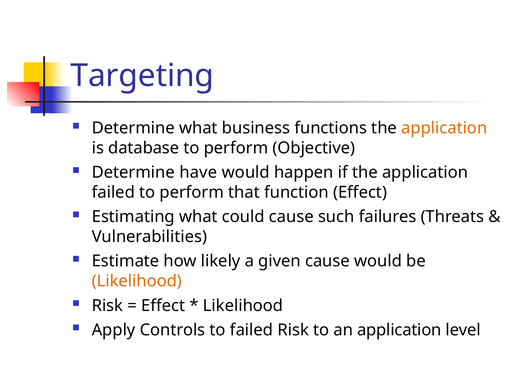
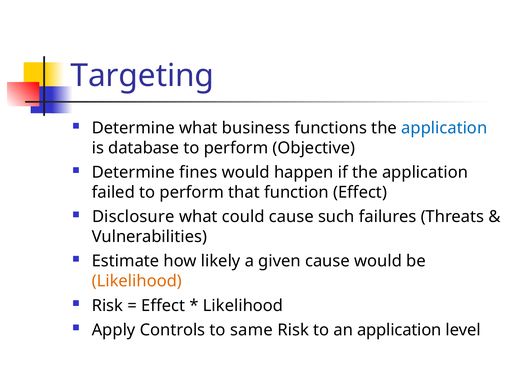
application colour: orange -> blue (444, 128)
have: have -> fines (198, 173)
Estimating: Estimating -> Disclosure (133, 217)
to failed: failed -> same (251, 330)
